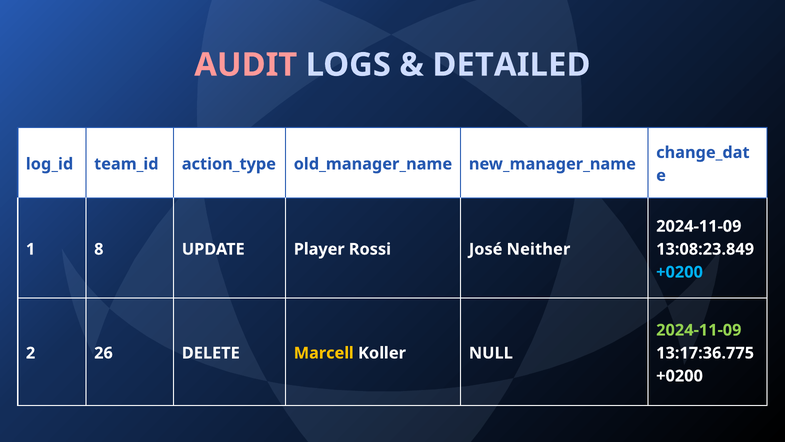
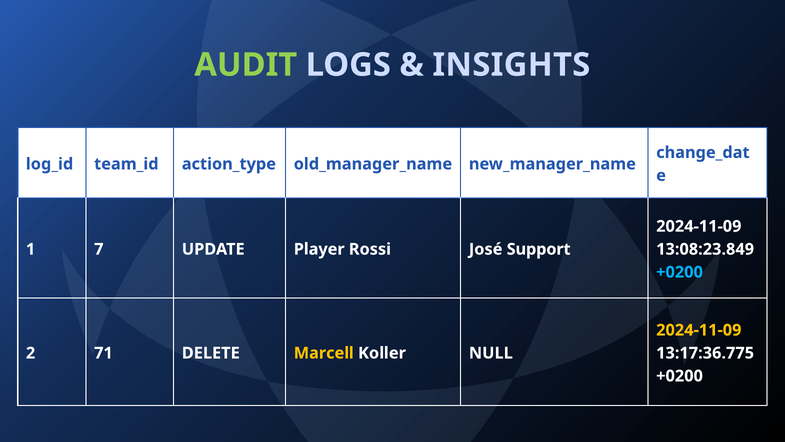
AUDIT colour: pink -> light green (246, 65)
DETAILED: DETAILED -> INSIGHTS (511, 65)
8: 8 -> 7 (99, 249)
Neither: Neither -> Support (539, 249)
2024-11-09 colour: light green -> yellow (699, 330)
26: 26 -> 71 (103, 353)
